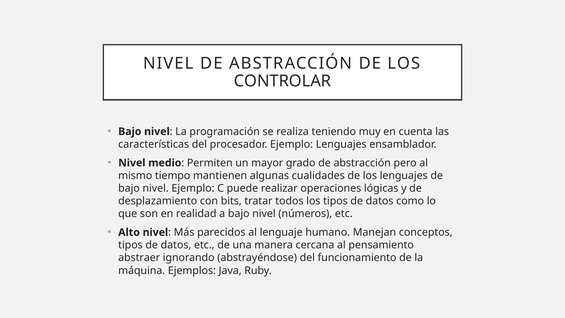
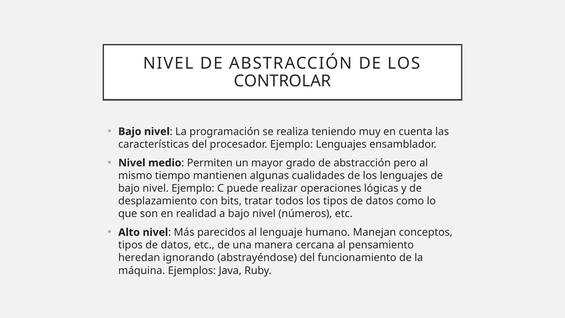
abstraer: abstraer -> heredan (139, 258)
